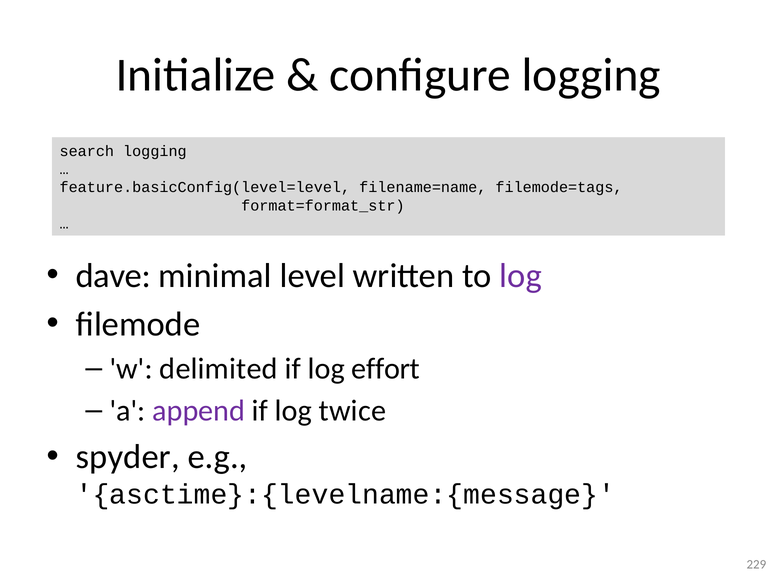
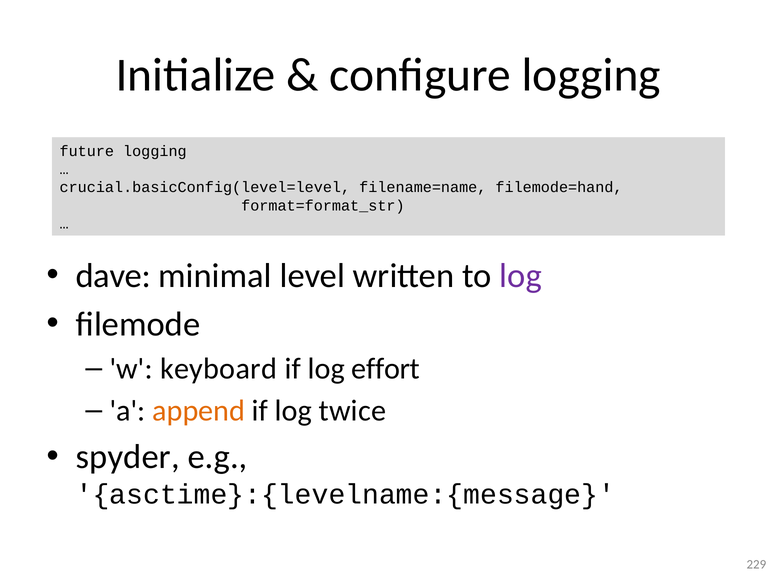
search: search -> future (87, 151)
feature.basicConfig(level=level: feature.basicConfig(level=level -> crucial.basicConfig(level=level (205, 187)
filemode=tags: filemode=tags -> filemode=hand (559, 187)
delimited: delimited -> keyboard (219, 369)
append colour: purple -> orange (199, 411)
